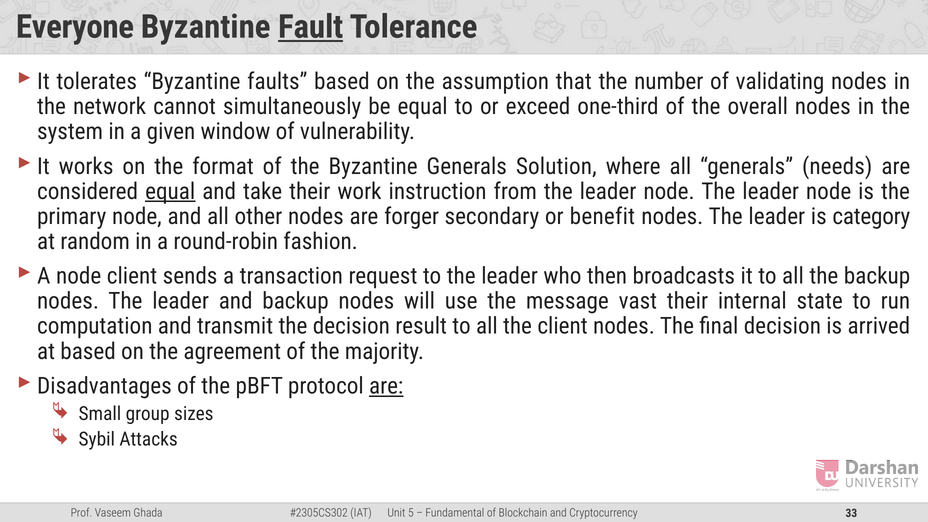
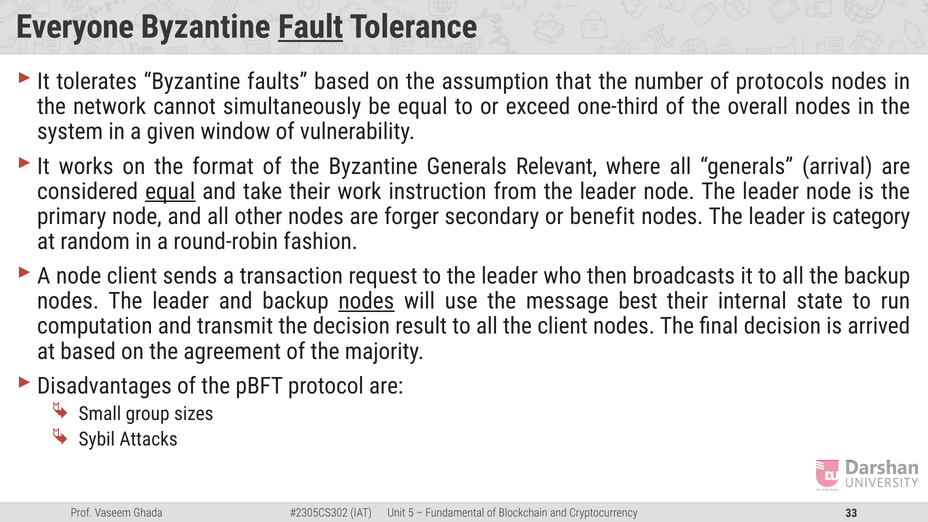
validating: validating -> protocols (780, 82)
Solution: Solution -> Relevant (556, 166)
needs: needs -> arrival (837, 166)
nodes underline: none -> present (366, 301)
vast: vast -> best (638, 301)
are underline: present -> none (386, 386)
